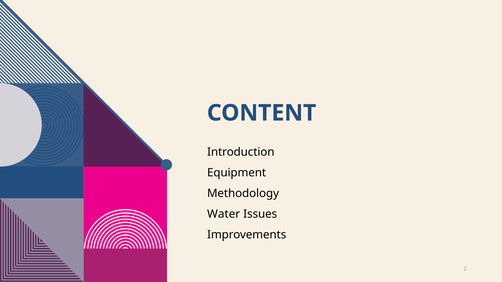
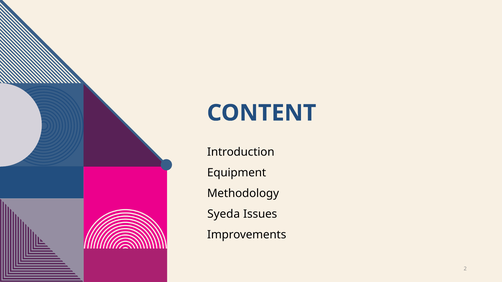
Water: Water -> Syeda (224, 214)
